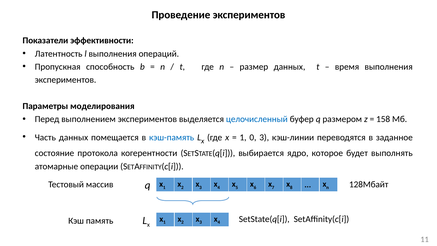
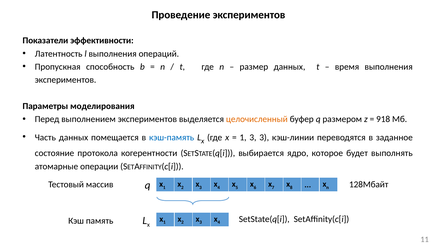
целочисленный colour: blue -> orange (257, 119)
158: 158 -> 918 (383, 119)
1 0: 0 -> 3 (253, 137)
